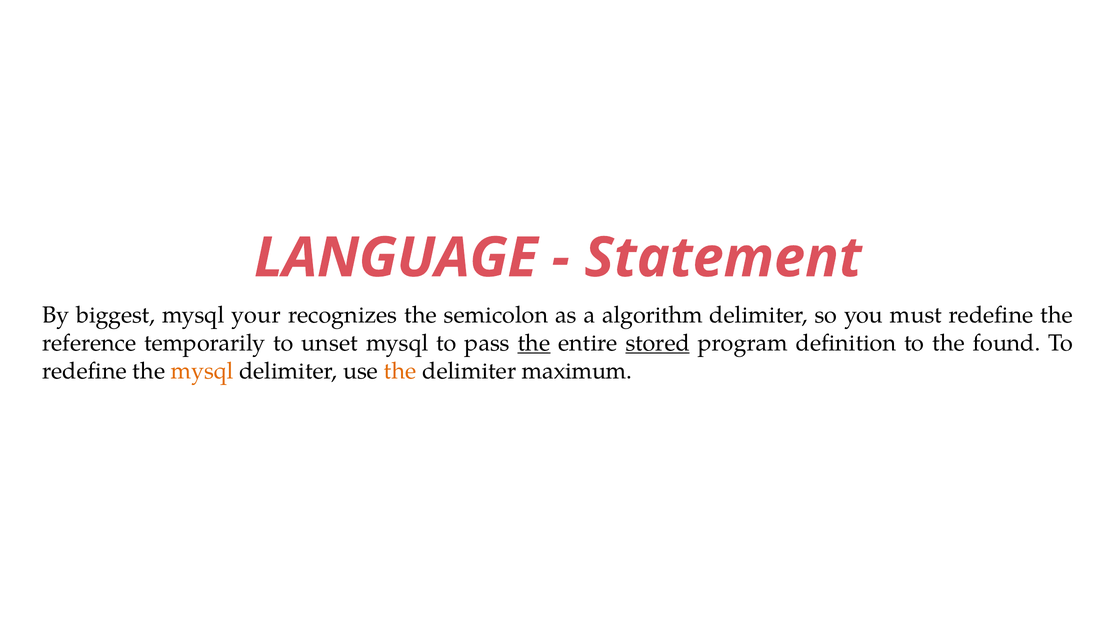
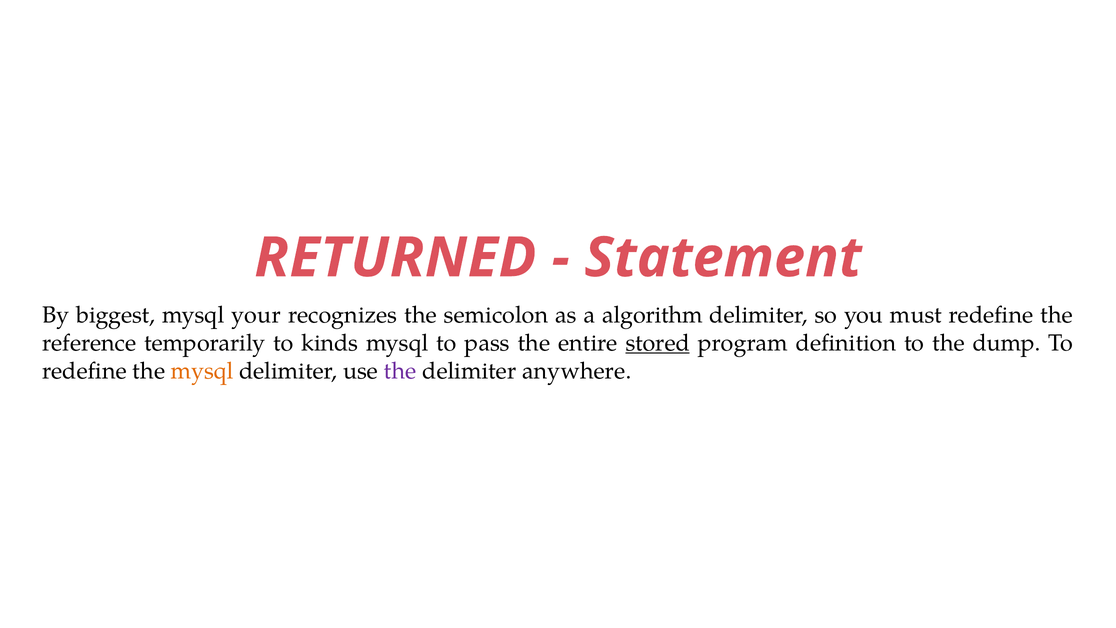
LANGUAGE: LANGUAGE -> RETURNED (395, 258)
unset: unset -> kinds (330, 343)
the underline: present -> none (534, 343)
found: found -> dump (1007, 343)
the colour: orange -> purple (400, 371)
maximum: maximum -> anywhere (577, 371)
